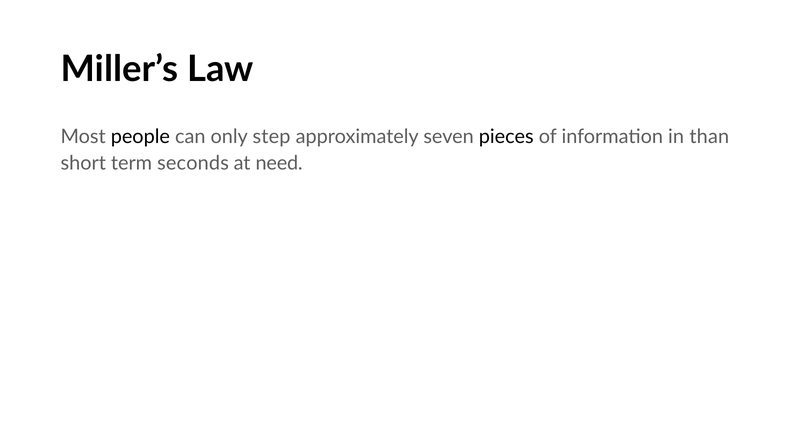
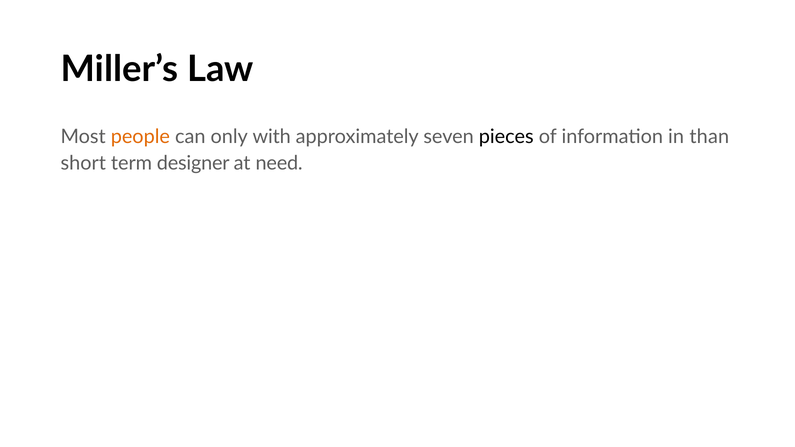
people colour: black -> orange (140, 137)
step: step -> with (272, 137)
seconds: seconds -> designer (193, 163)
